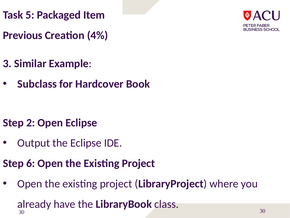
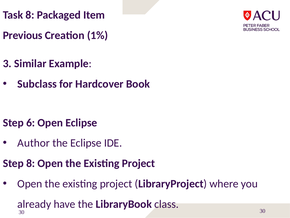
Task 5: 5 -> 8 (30, 15)
4%: 4% -> 1% (98, 35)
2: 2 -> 6 (31, 122)
Output: Output -> Author (34, 143)
Step 6: 6 -> 8 (31, 163)
